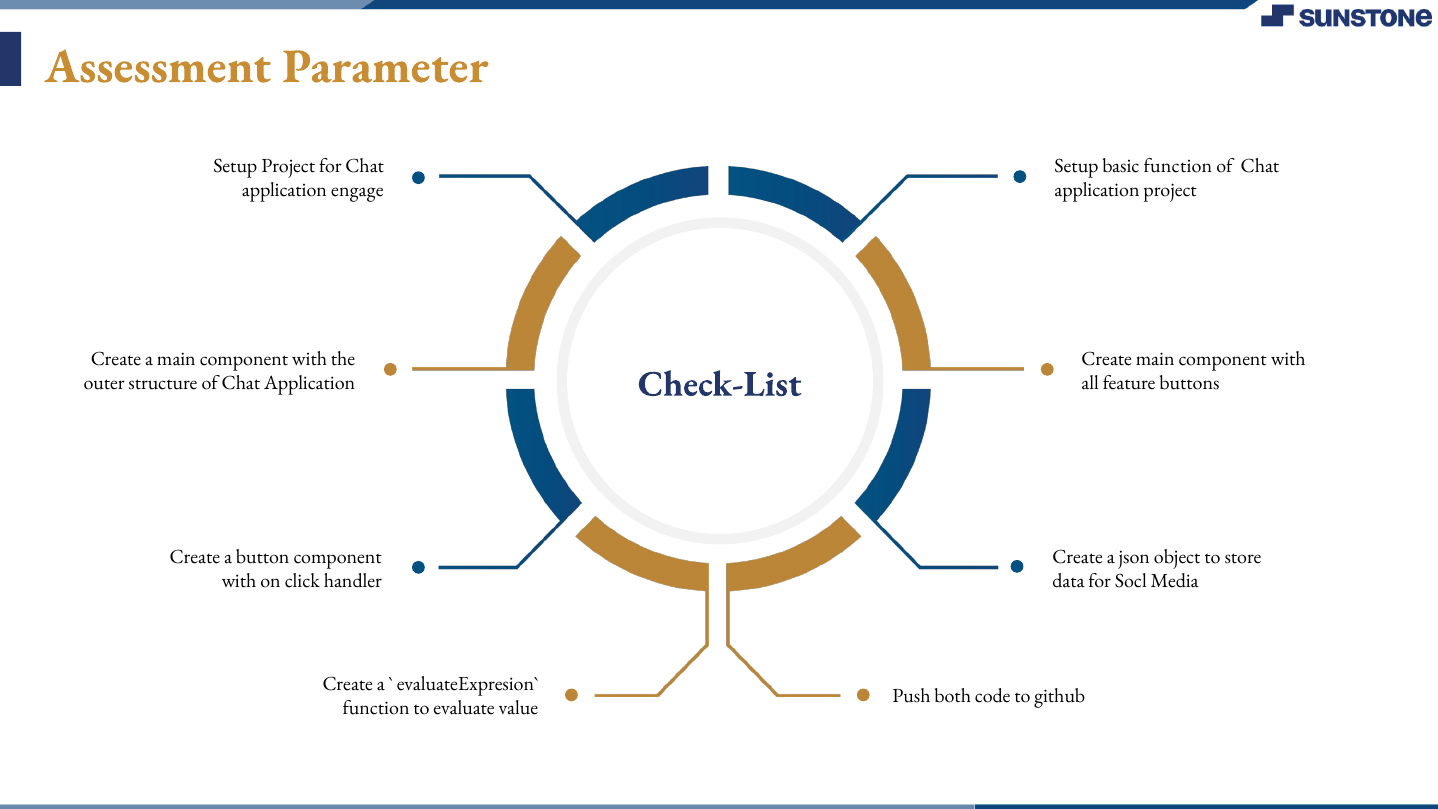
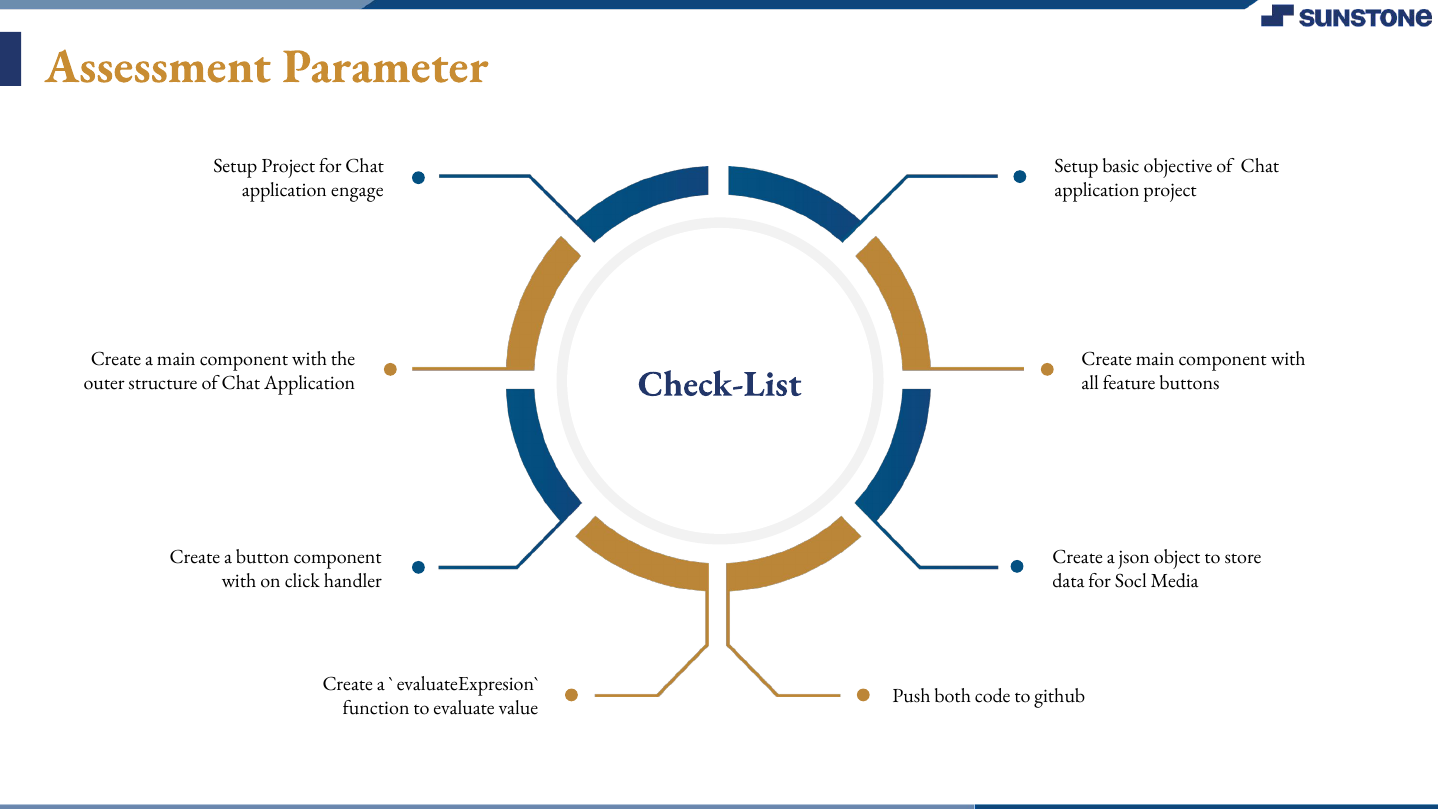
basic function: function -> objective (1178, 166)
